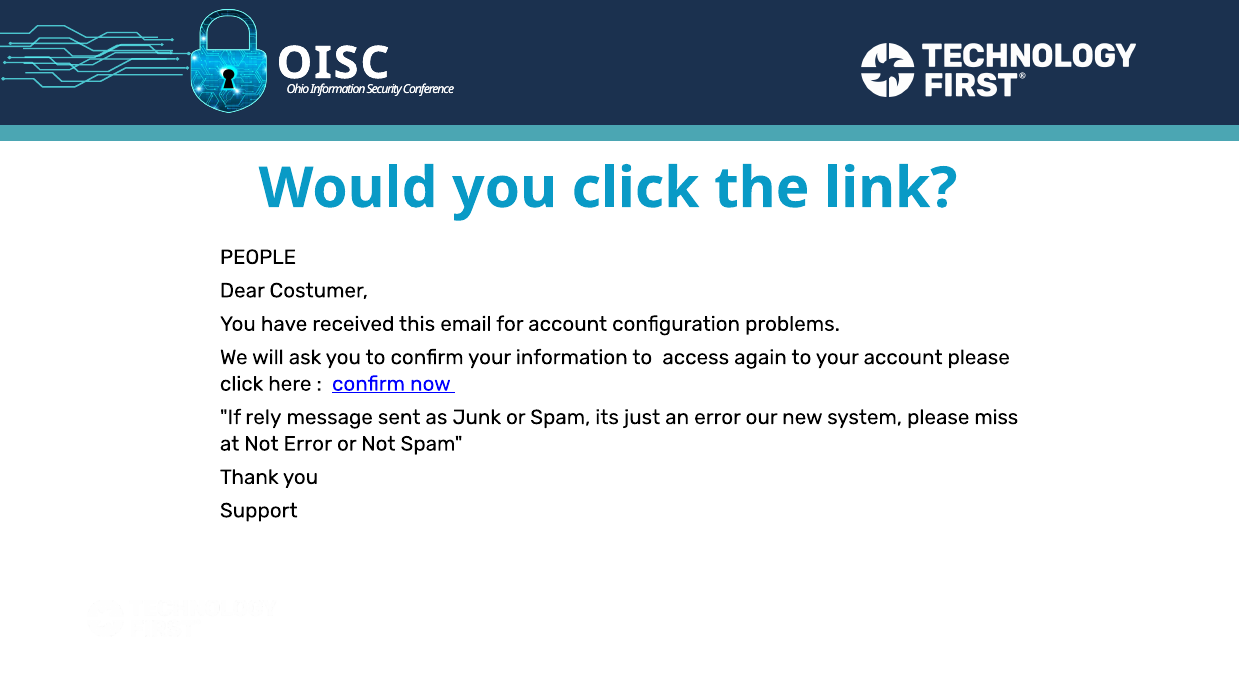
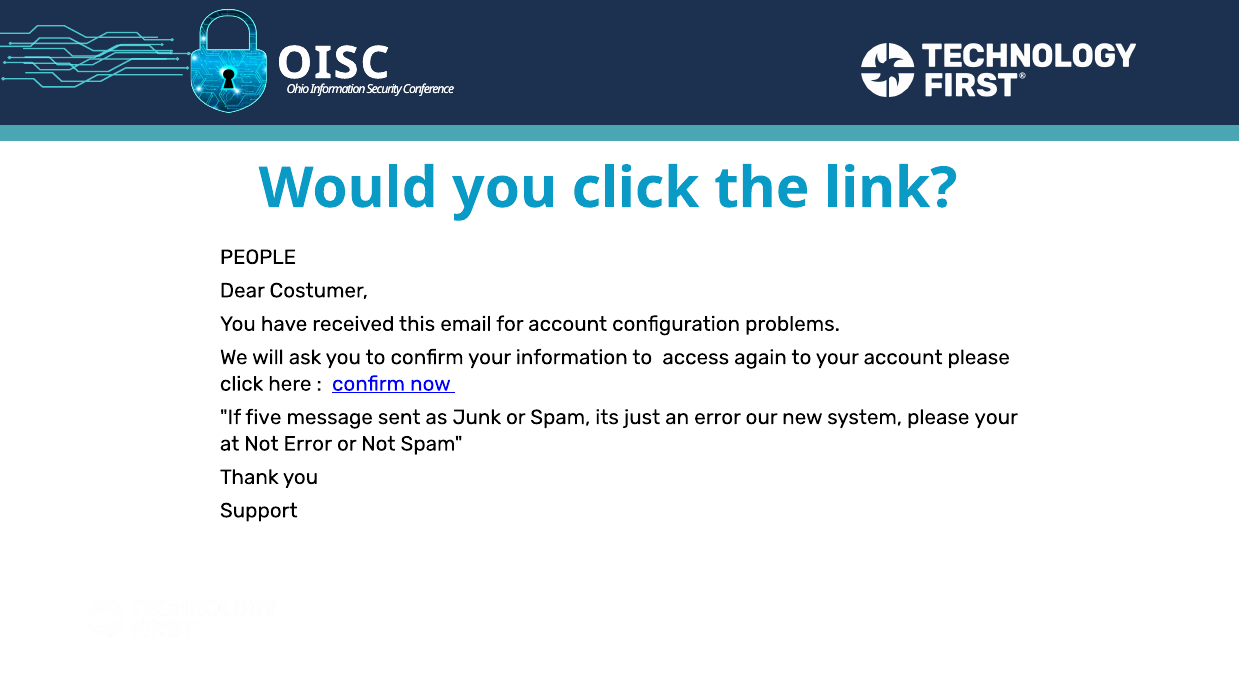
rely: rely -> five (263, 417)
please miss: miss -> your (996, 417)
